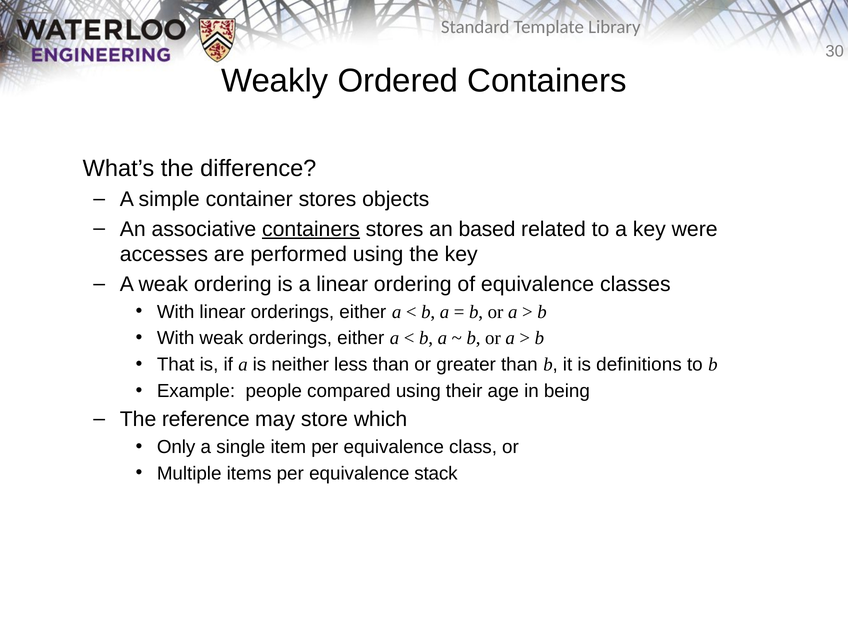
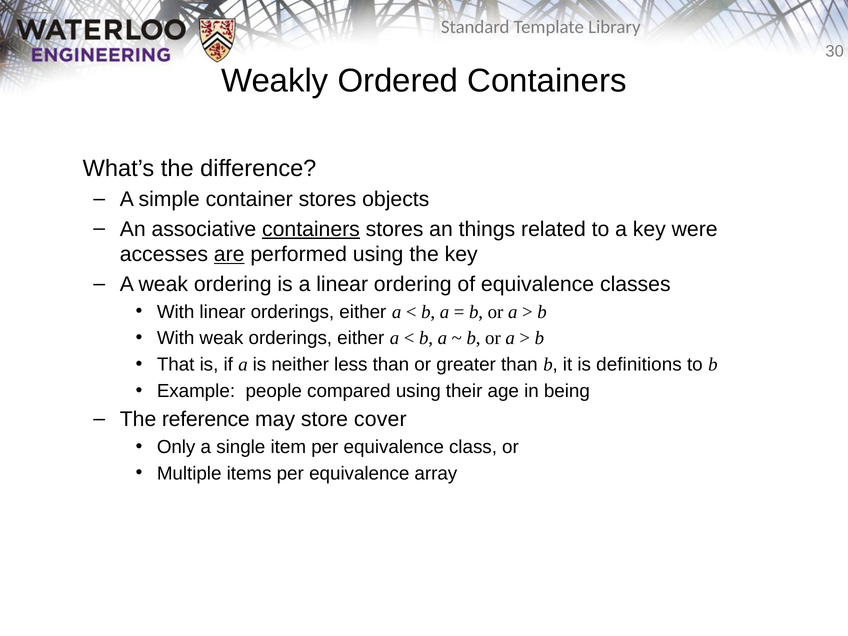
based: based -> things (487, 229)
are underline: none -> present (229, 254)
which: which -> cover (380, 419)
stack: stack -> array (436, 473)
